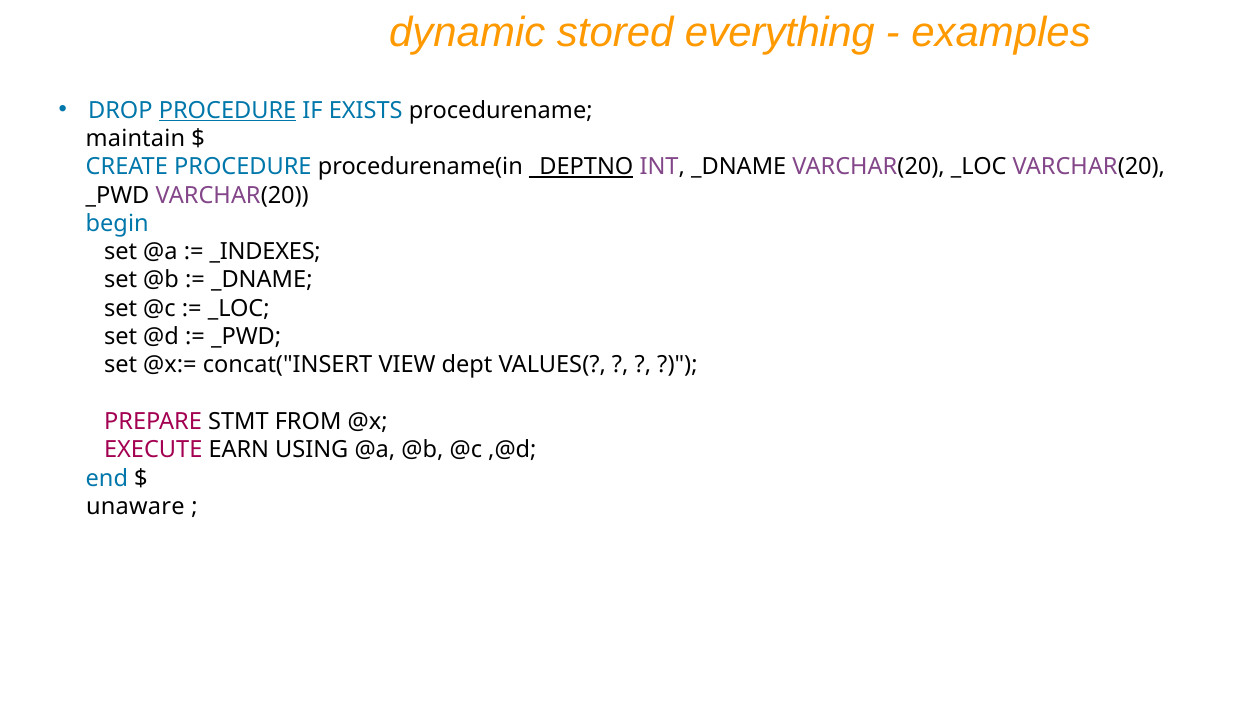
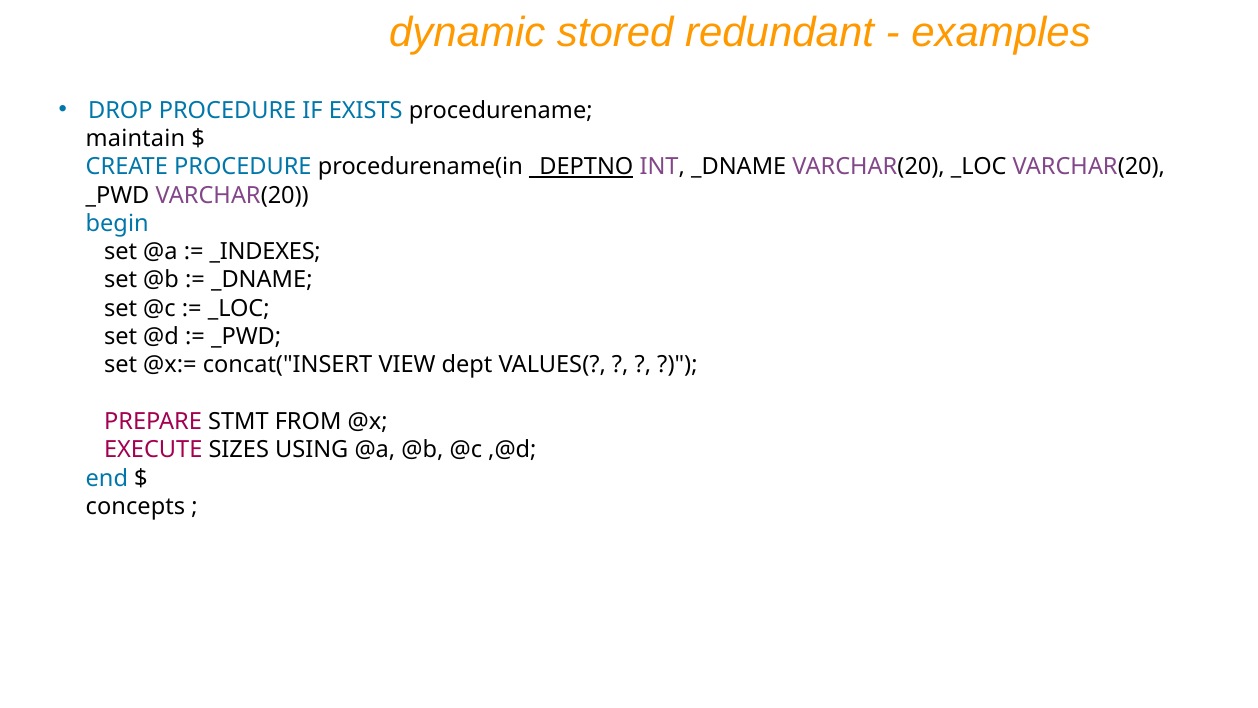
everything: everything -> redundant (780, 33)
PROCEDURE underline: present -> none (228, 110)
EARN: EARN -> SIZES (239, 450)
unaware: unaware -> concepts (135, 506)
